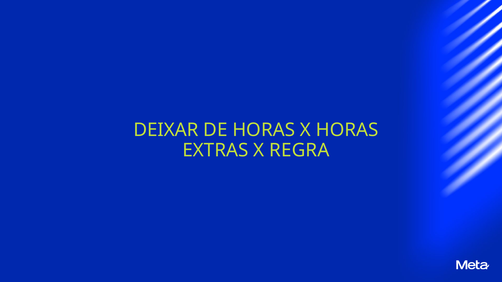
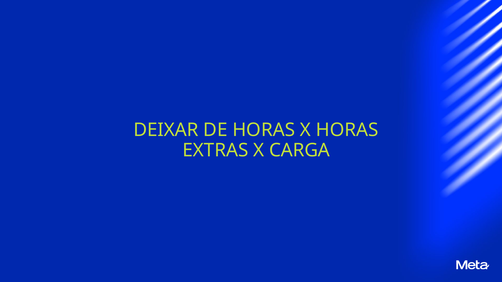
REGRA: REGRA -> CARGA (300, 150)
